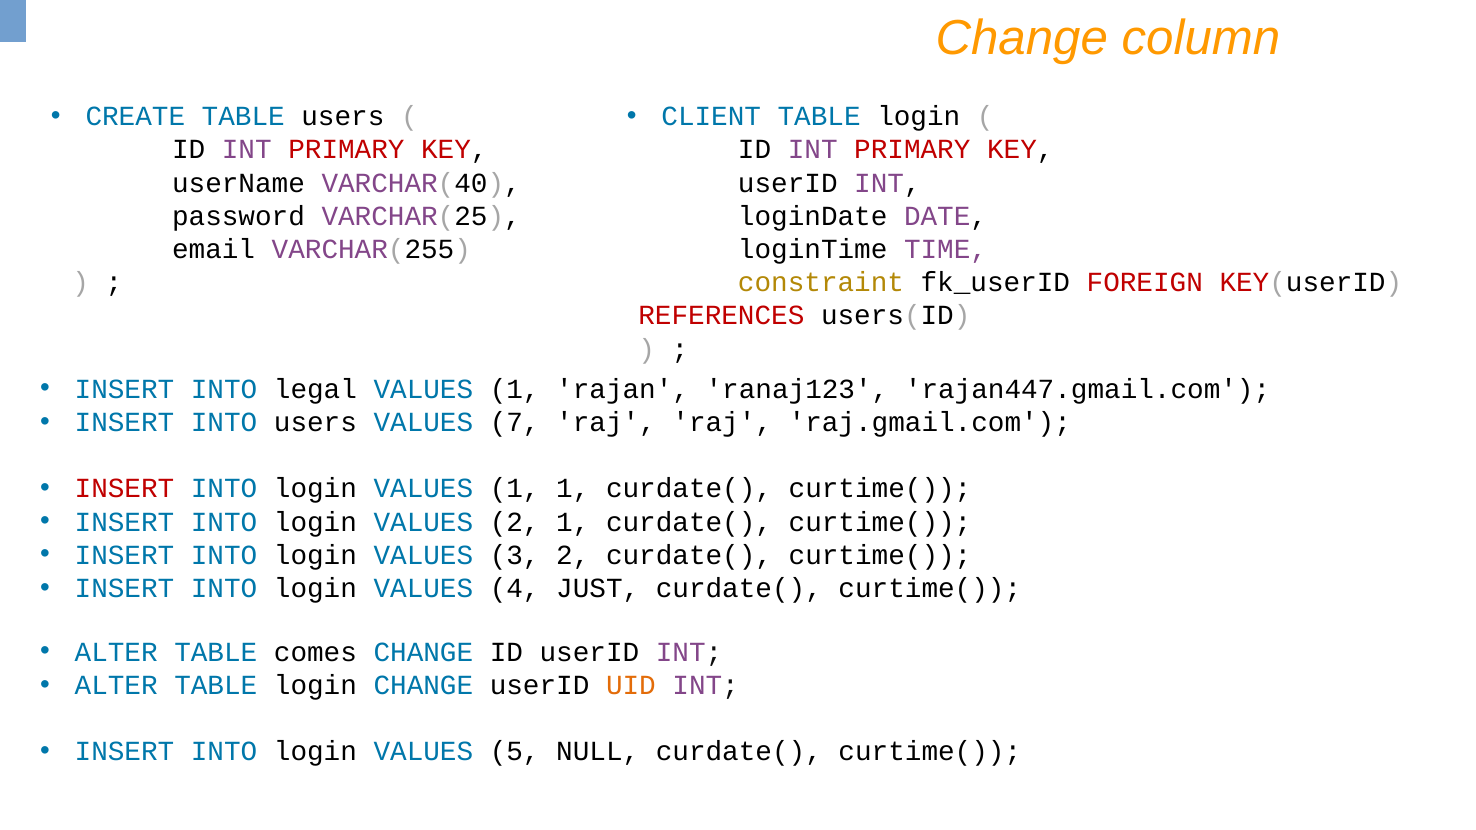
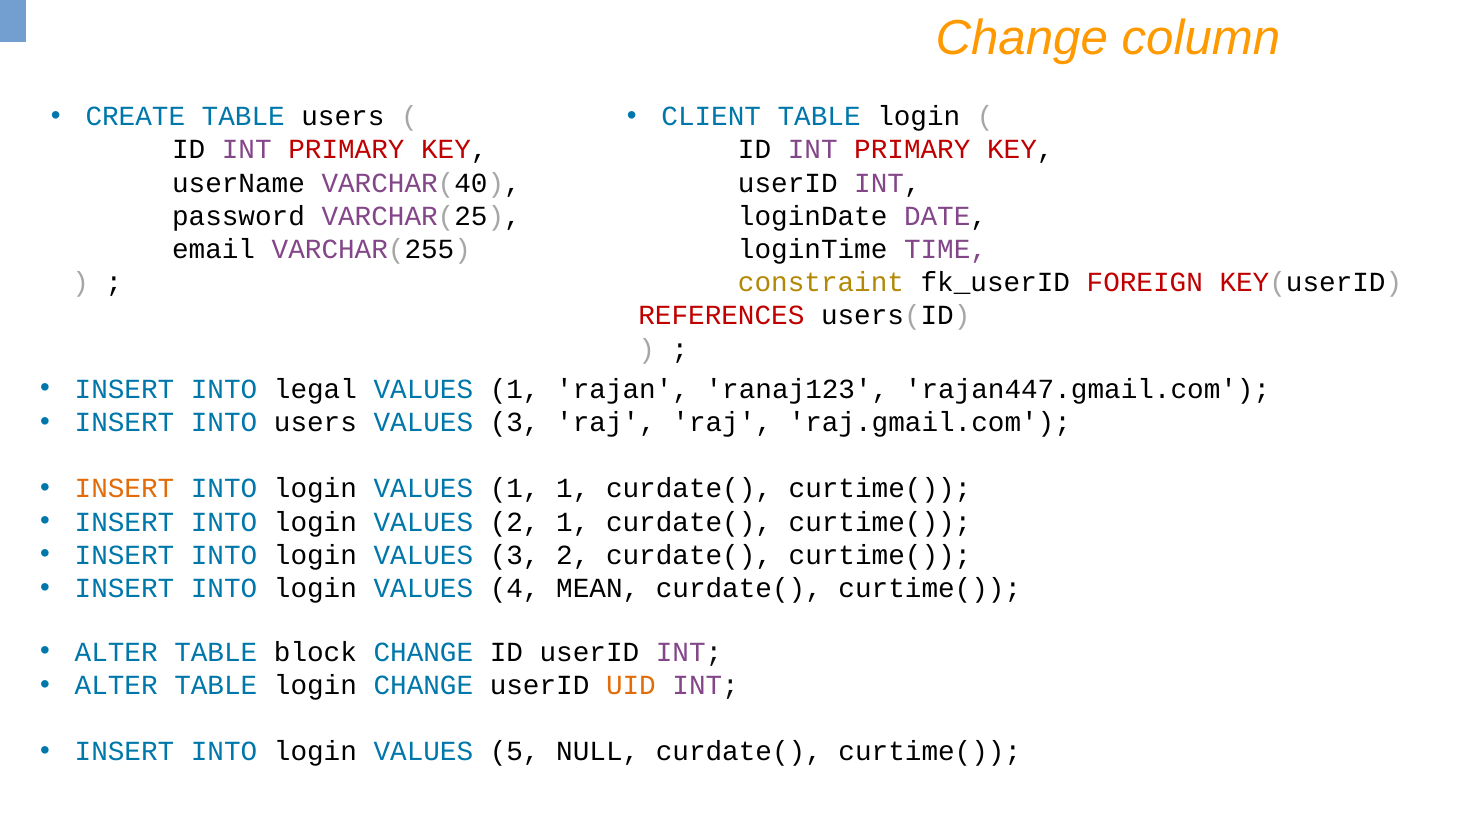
users VALUES 7: 7 -> 3 (515, 423)
INSERT colour: red -> orange (124, 489)
JUST: JUST -> MEAN (598, 589)
comes: comes -> block (315, 652)
